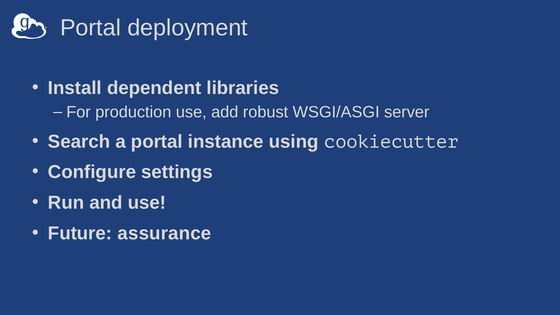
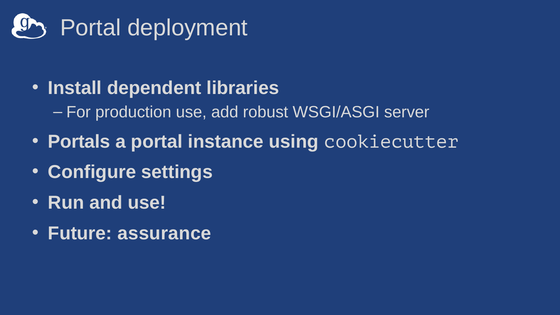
Search: Search -> Portals (79, 142)
